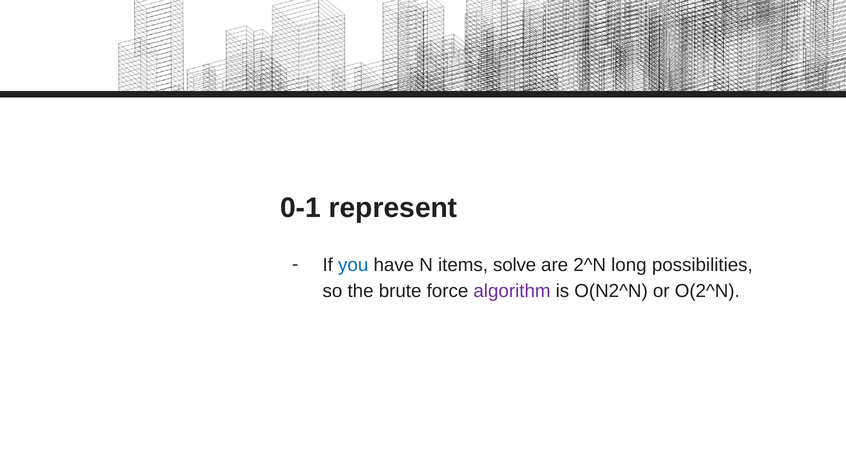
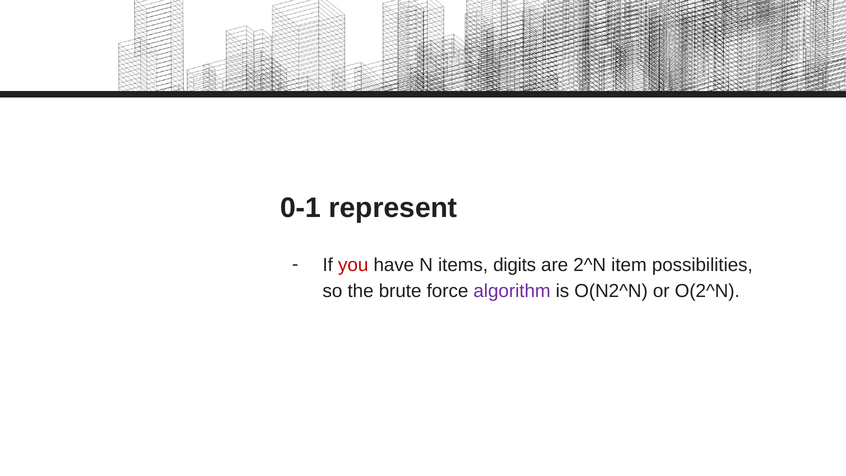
you colour: blue -> red (353, 265)
solve: solve -> digits (515, 265)
long: long -> item (629, 265)
